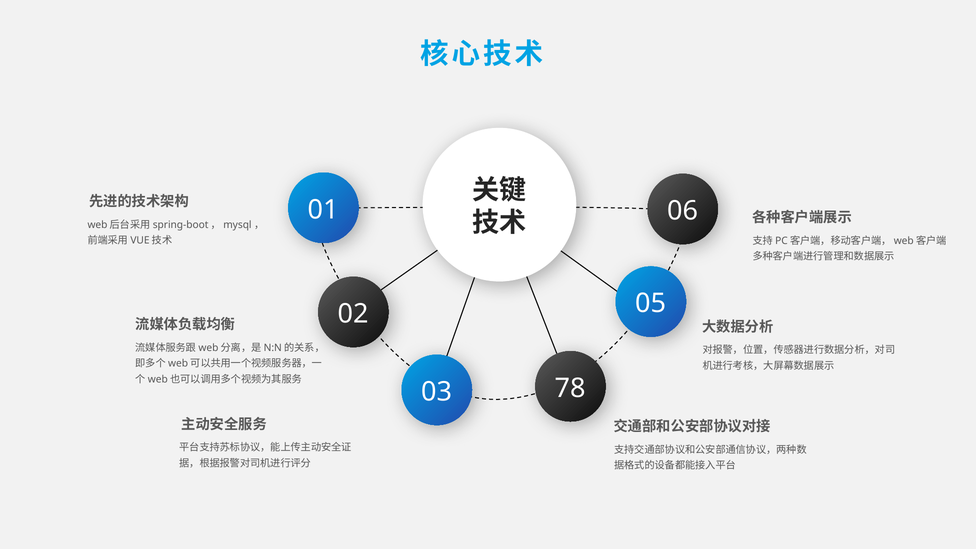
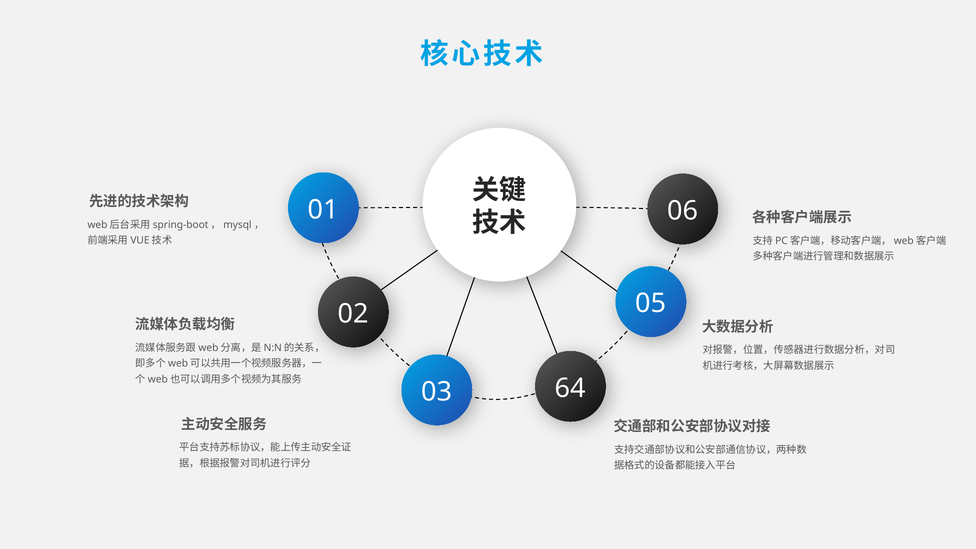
78: 78 -> 64 (570, 388)
